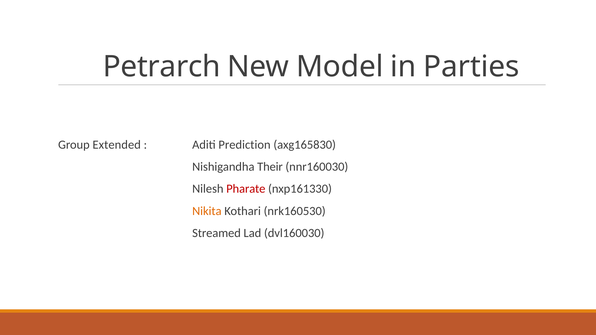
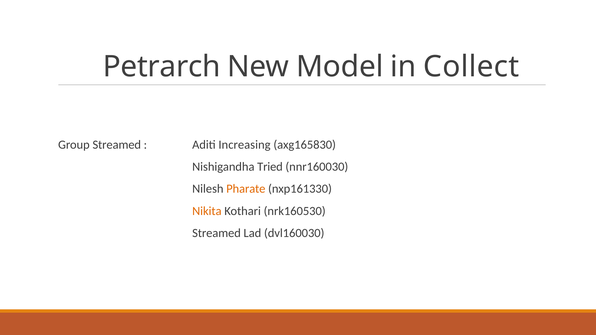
Parties: Parties -> Collect (471, 67)
Group Extended: Extended -> Streamed (117, 145)
Prediction: Prediction -> Increasing (244, 145)
Their: Their -> Tried (270, 167)
Pharate colour: red -> orange (246, 189)
